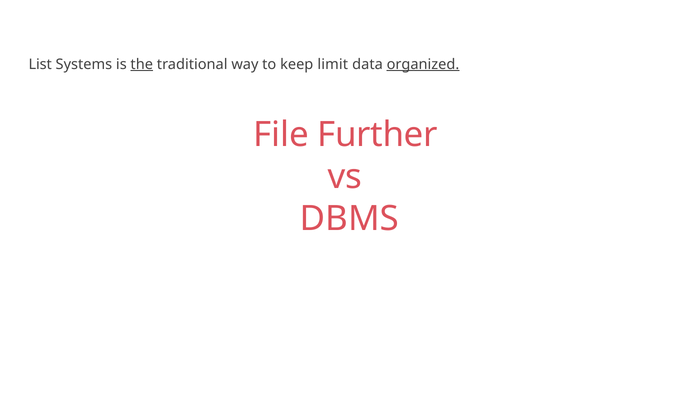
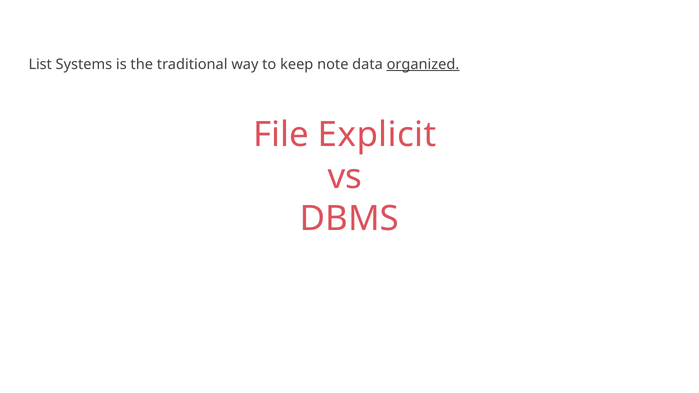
the underline: present -> none (142, 64)
limit: limit -> note (333, 64)
Further: Further -> Explicit (377, 135)
